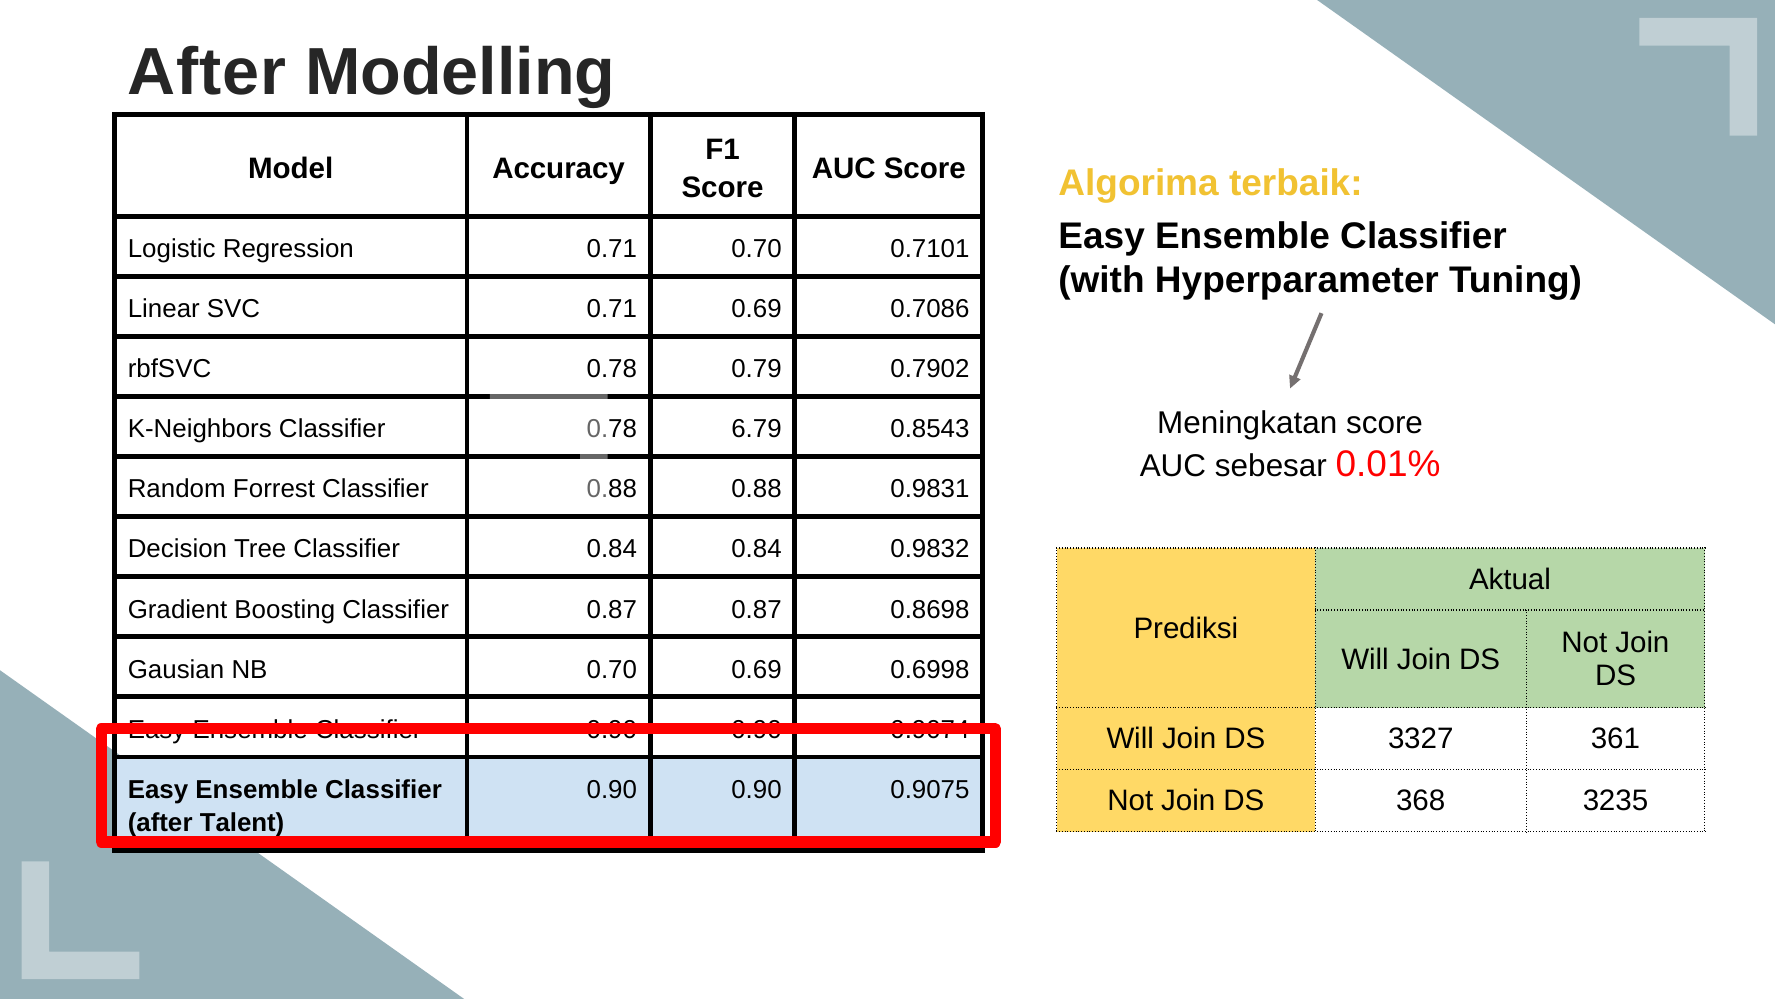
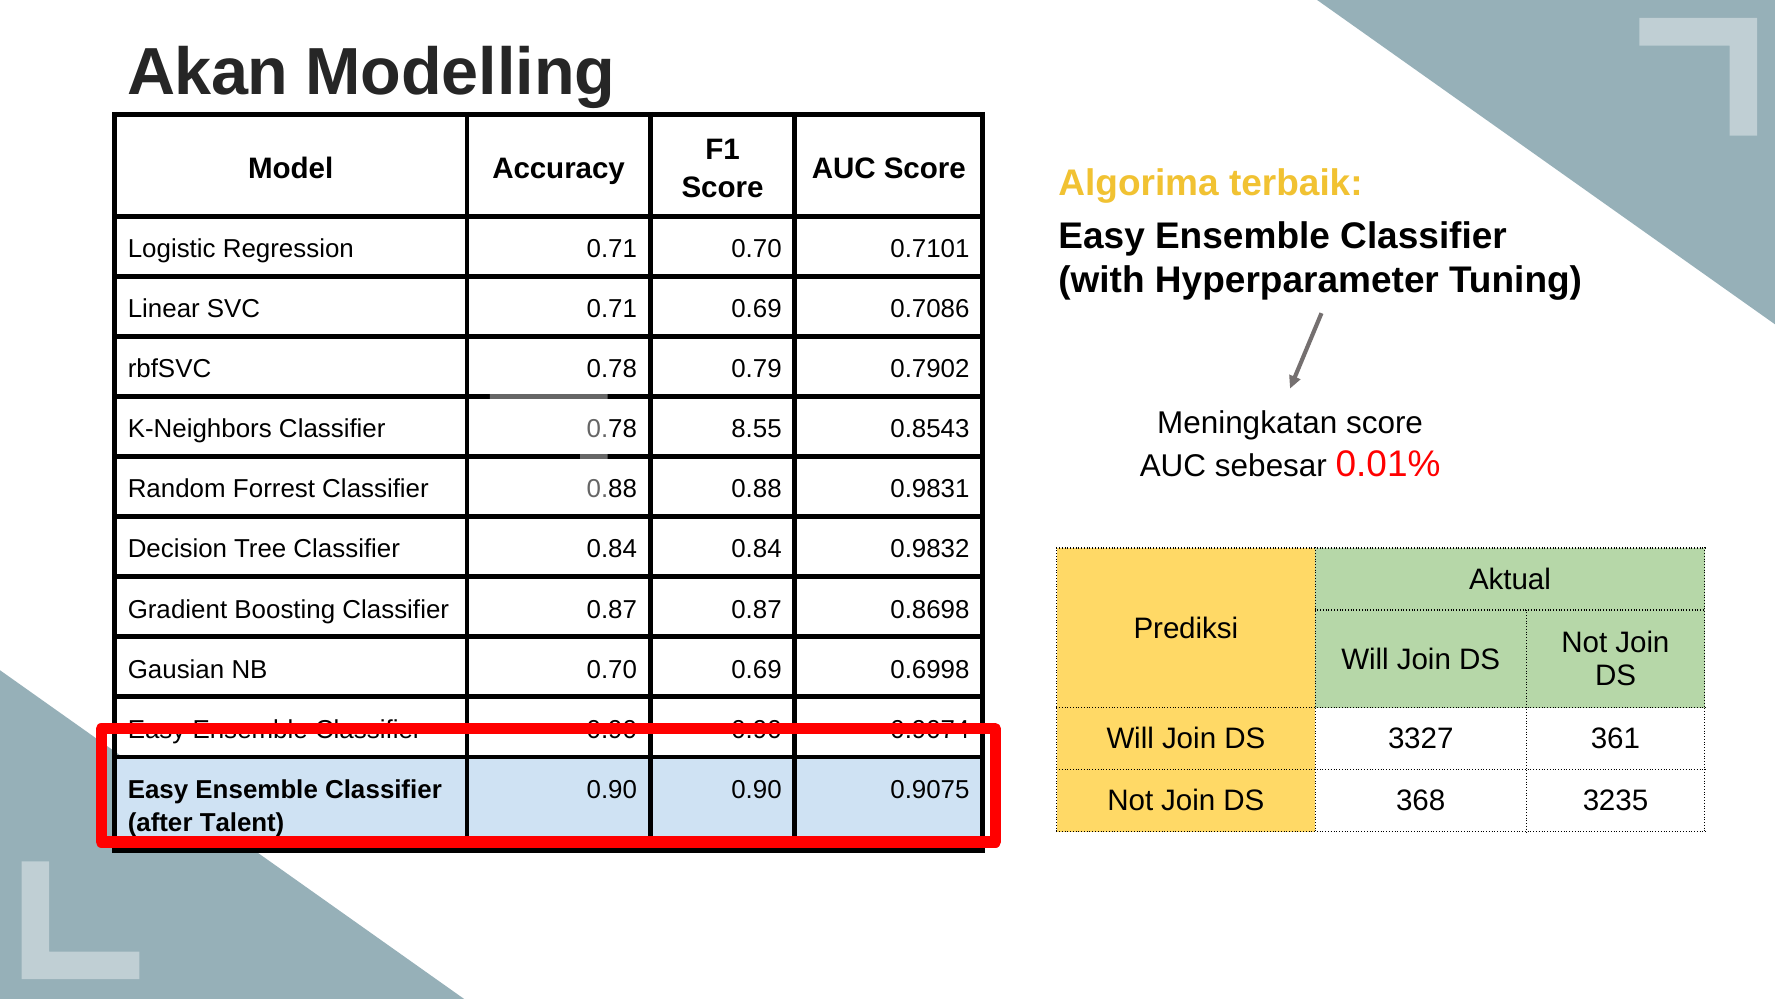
After: After -> Akan (208, 72)
6.79: 6.79 -> 8.55 (757, 429)
